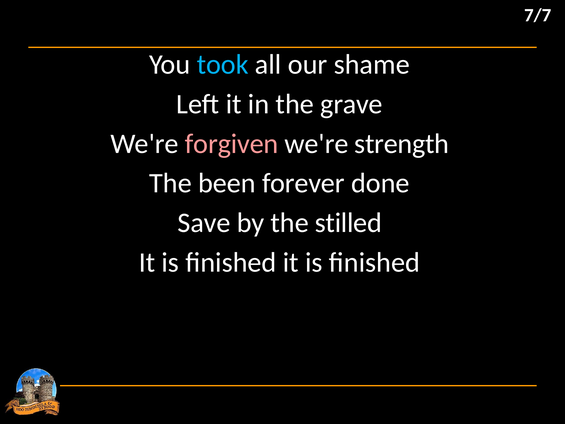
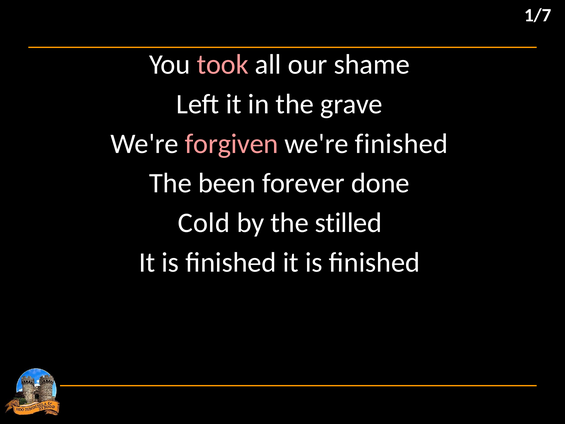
7/7: 7/7 -> 1/7 (538, 15)
took colour: light blue -> pink (223, 65)
we're strength: strength -> finished (401, 144)
Save: Save -> Cold (204, 223)
